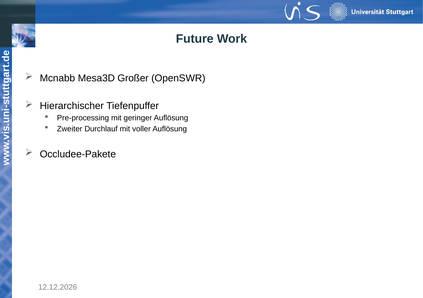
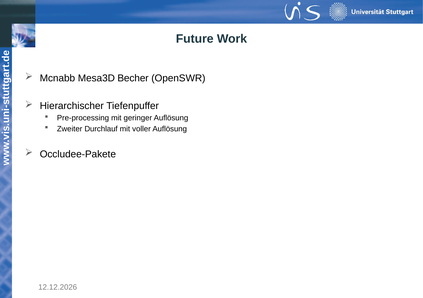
Großer: Großer -> Becher (133, 78)
